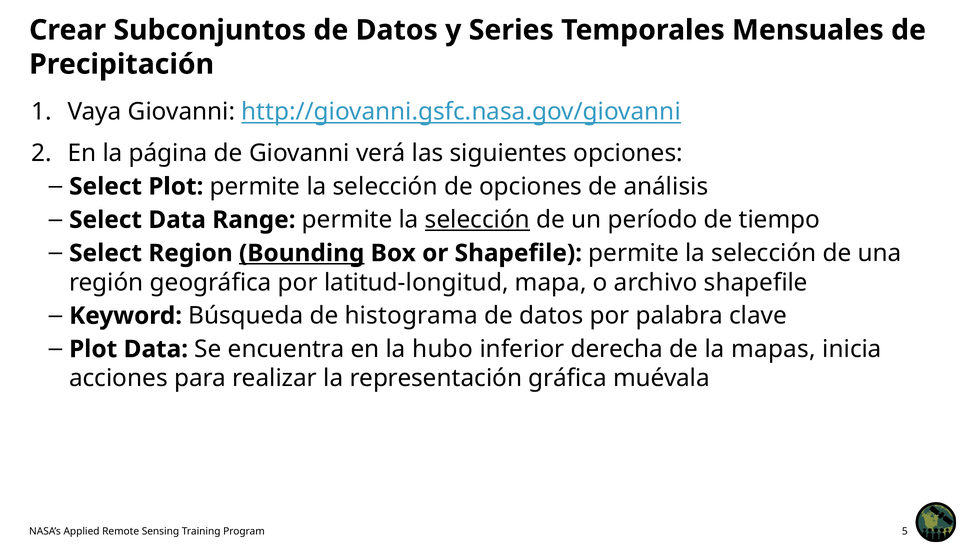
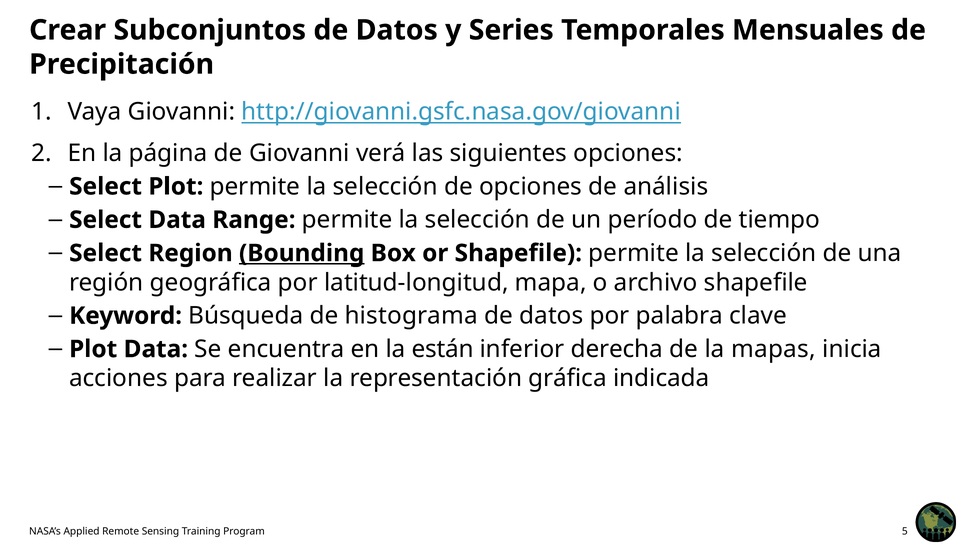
selección underline: present -> none (477, 220)
hubo: hubo -> están (443, 349)
muévala: muévala -> indicada (661, 378)
